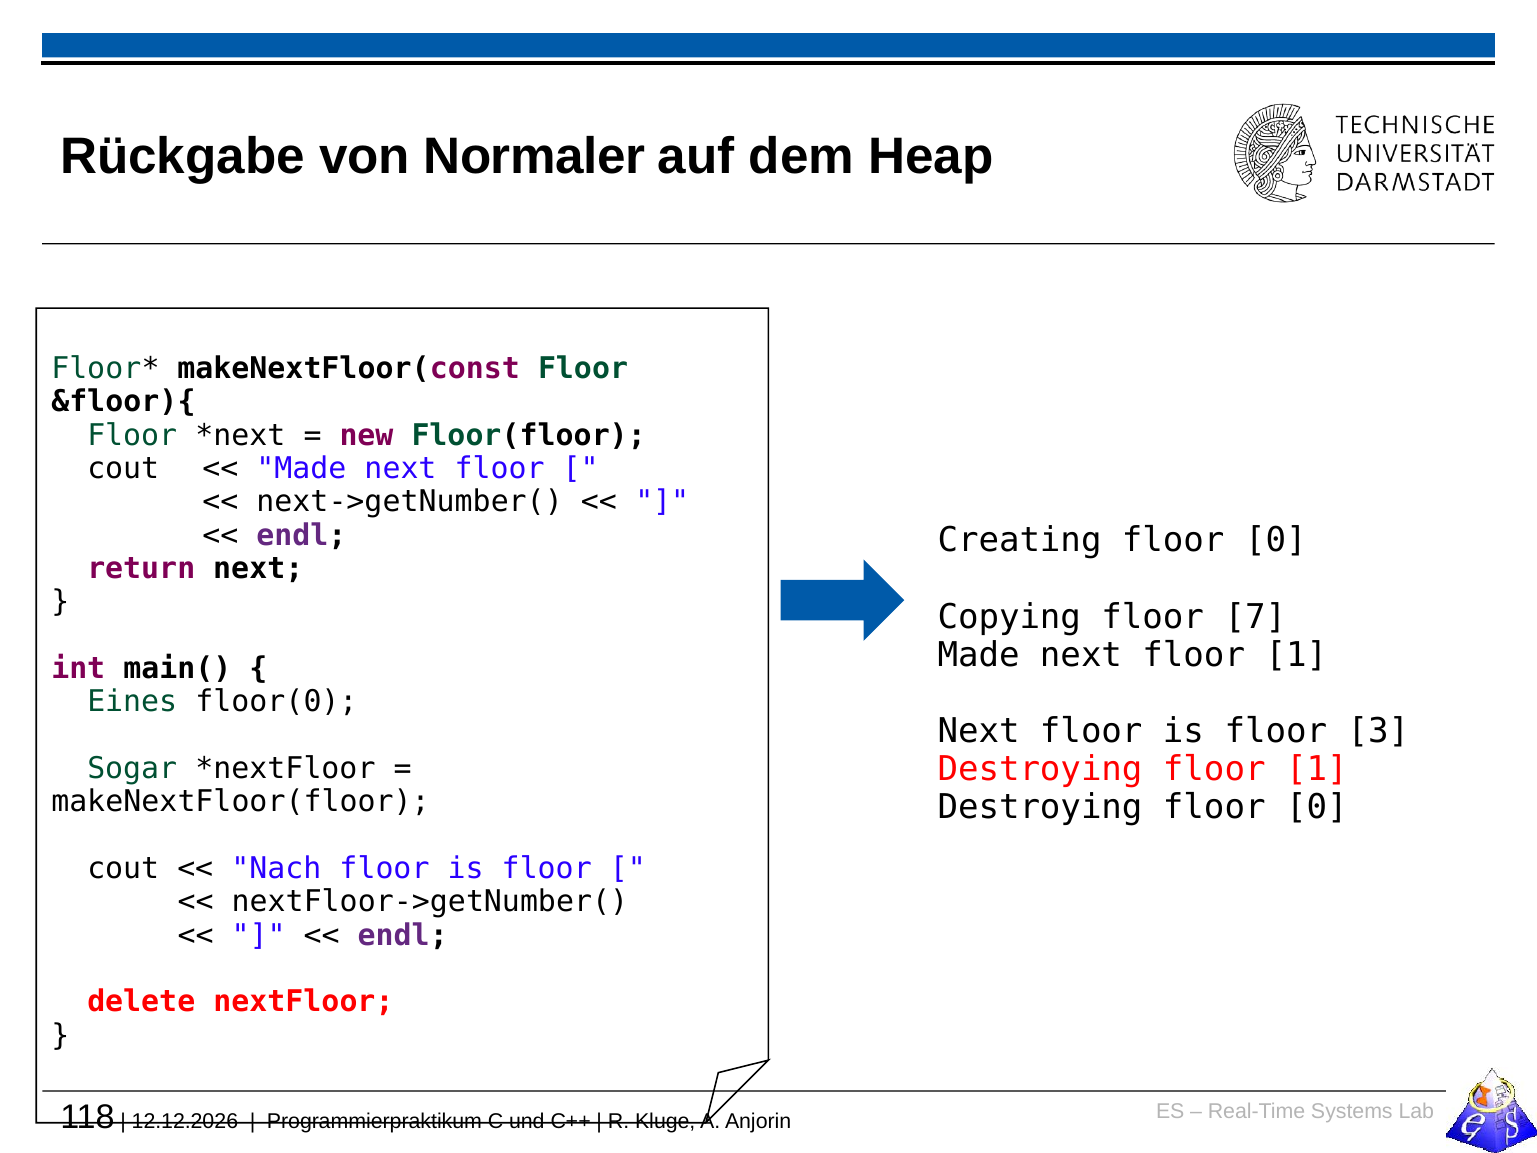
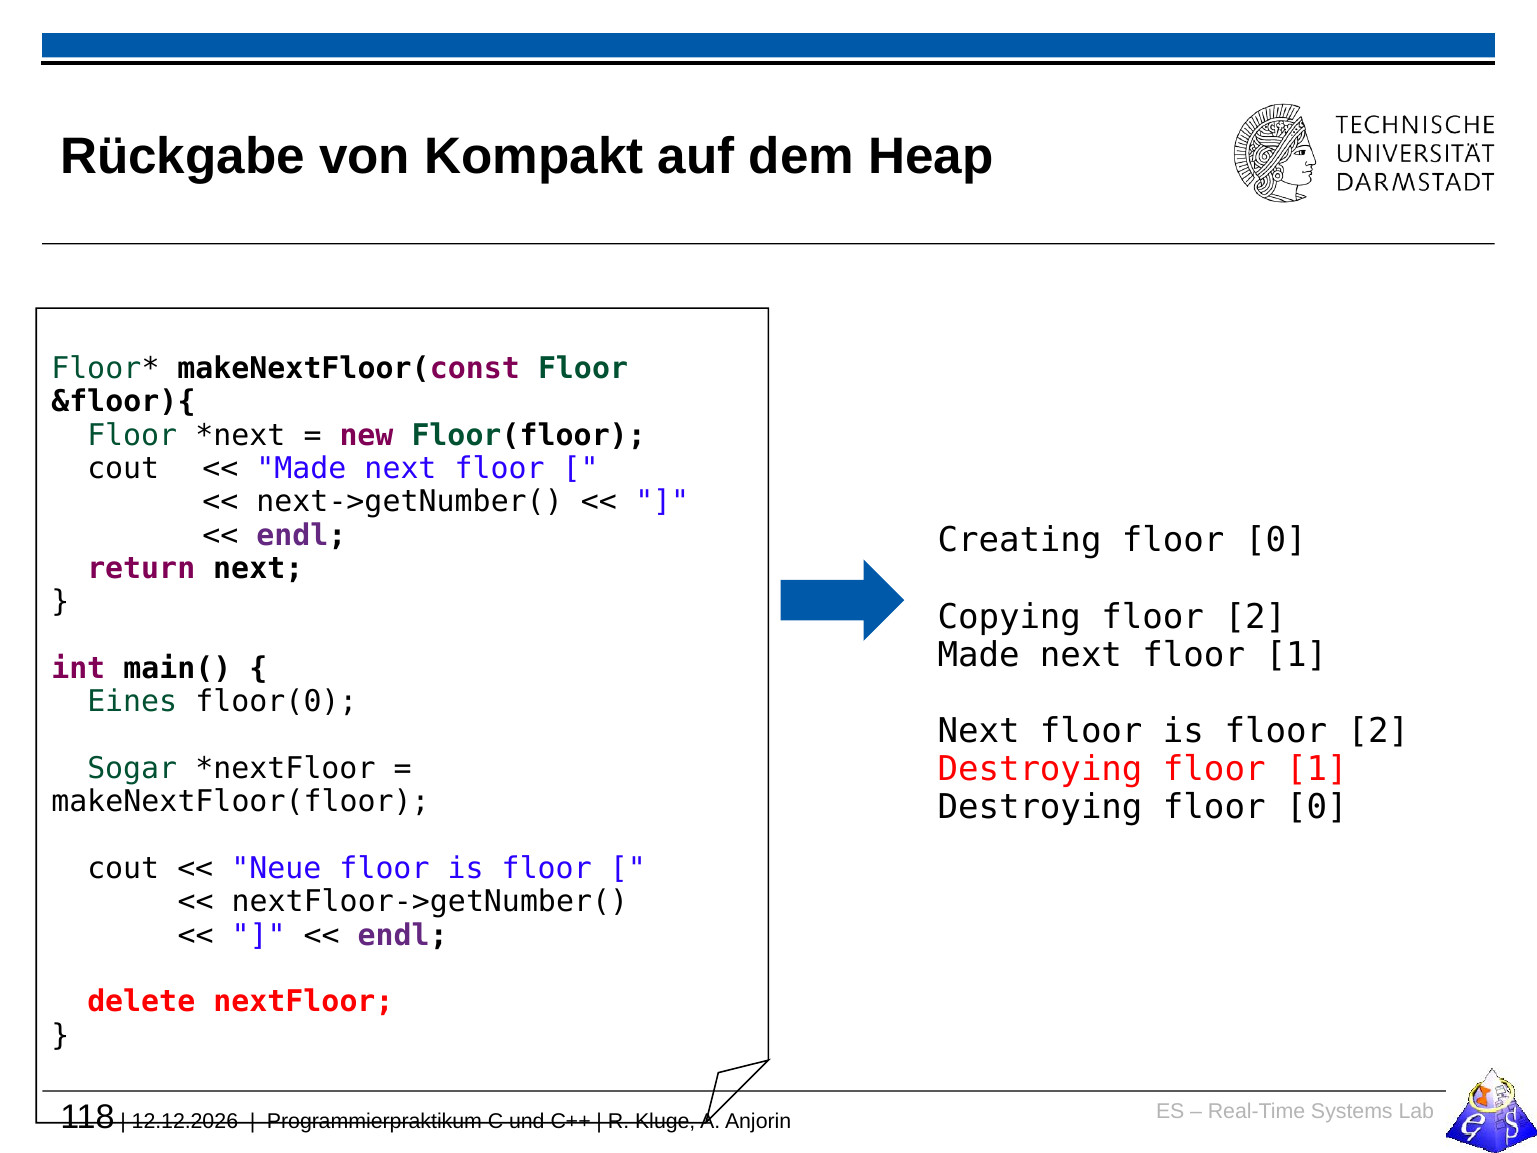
Normaler: Normaler -> Kompakt (534, 156)
Copying floor 7: 7 -> 2 (1255, 617)
is floor 3: 3 -> 2 (1378, 731)
Nach: Nach -> Neue (276, 869)
